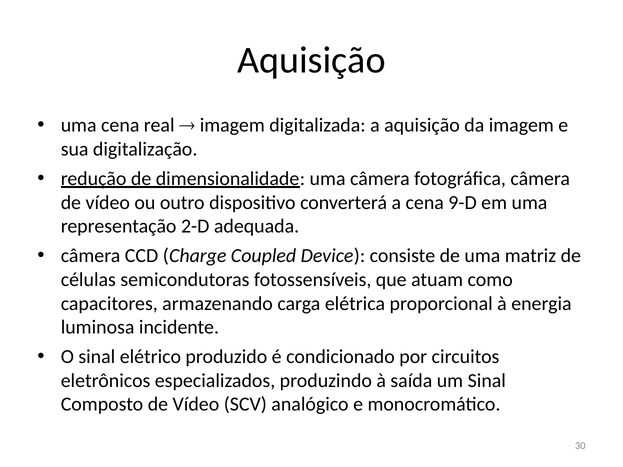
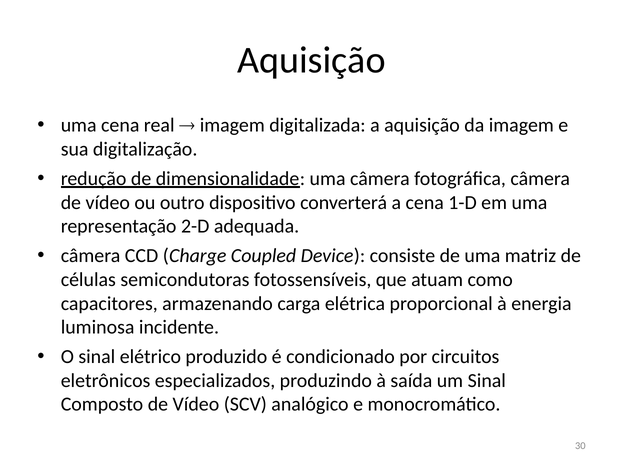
9-D: 9-D -> 1-D (463, 203)
